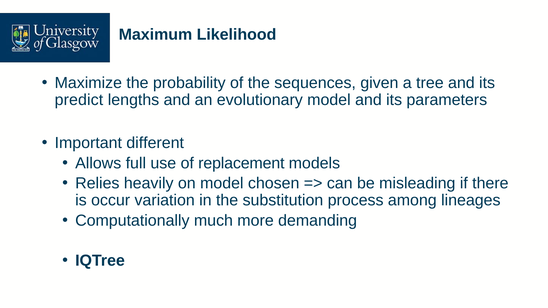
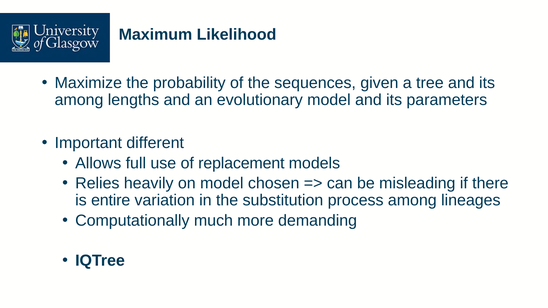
predict: predict -> among (79, 100)
occur: occur -> entire (111, 201)
